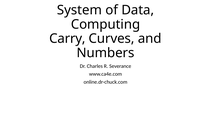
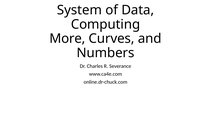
Carry: Carry -> More (67, 39)
